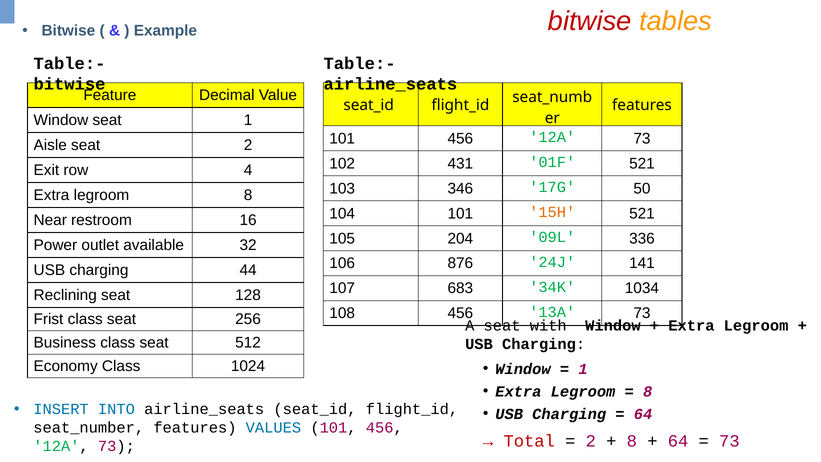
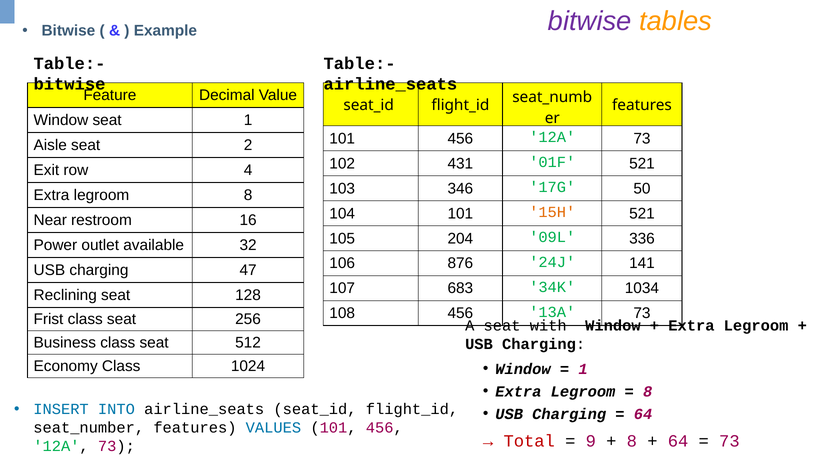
bitwise colour: red -> purple (590, 21)
44: 44 -> 47 (248, 270)
2: 2 -> 9 (591, 441)
